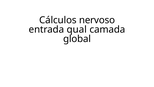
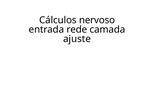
qual: qual -> rede (77, 29)
global: global -> ajuste (77, 39)
